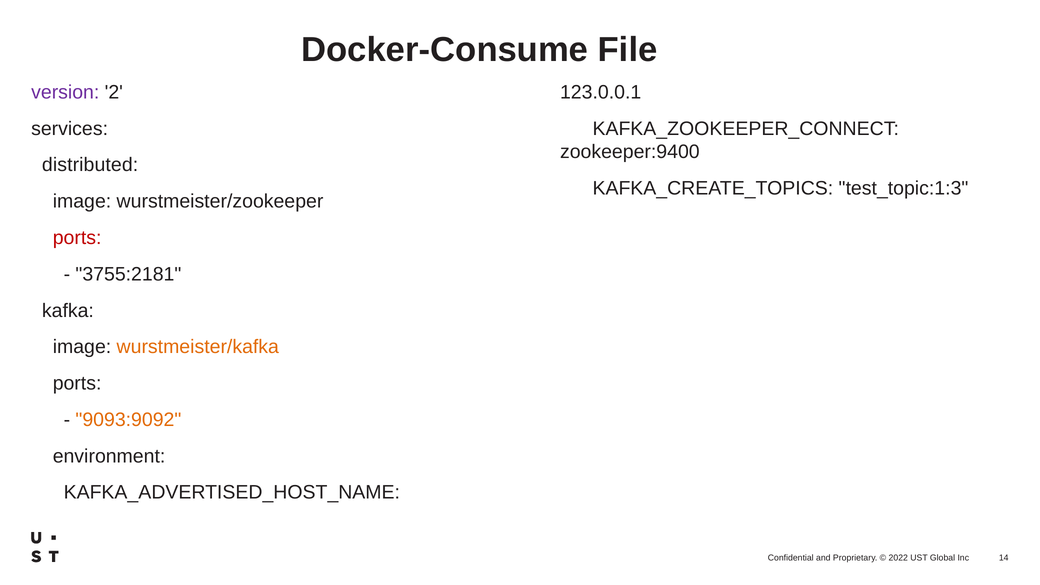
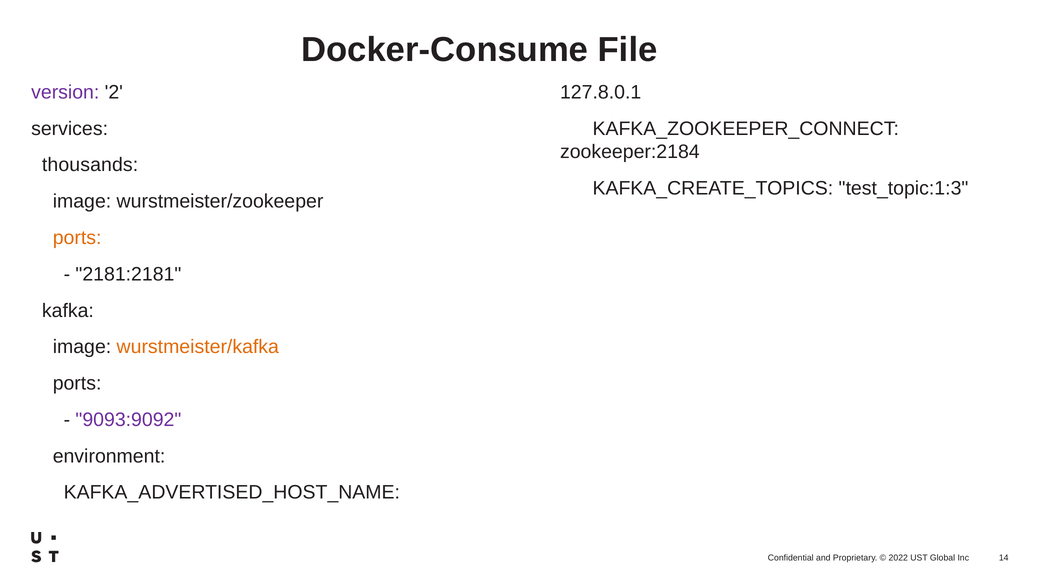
123.0.0.1: 123.0.0.1 -> 127.8.0.1 (601, 92)
zookeeper:9400: zookeeper:9400 -> zookeeper:2184 (630, 152)
distributed: distributed -> thousands (90, 165)
ports colour: red -> orange (77, 238)
3755:2181: 3755:2181 -> 2181:2181 (128, 274)
9093:9092 colour: orange -> purple (128, 420)
